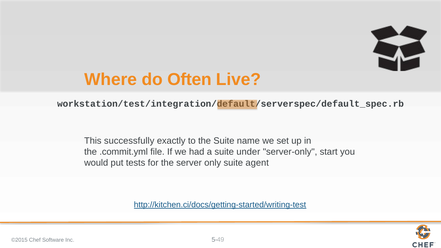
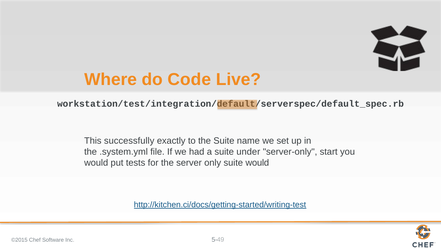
Often: Often -> Code (189, 79)
.commit.yml: .commit.yml -> .system.yml (124, 152)
suite agent: agent -> would (257, 163)
